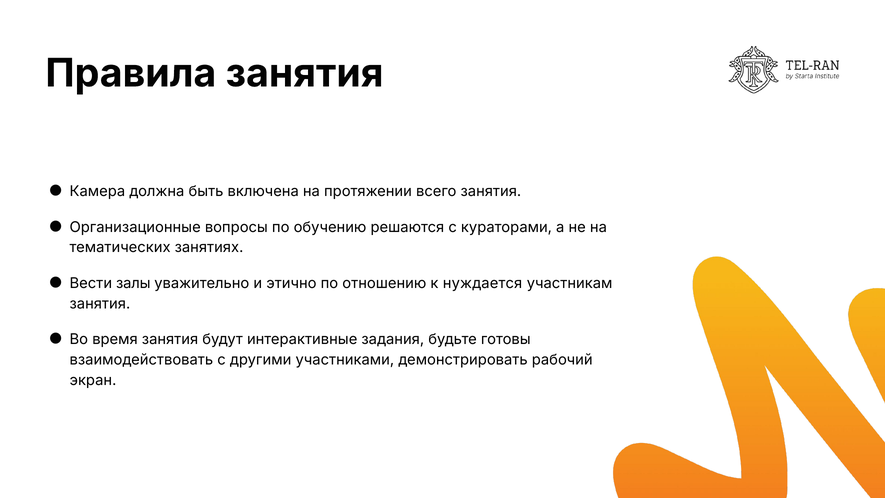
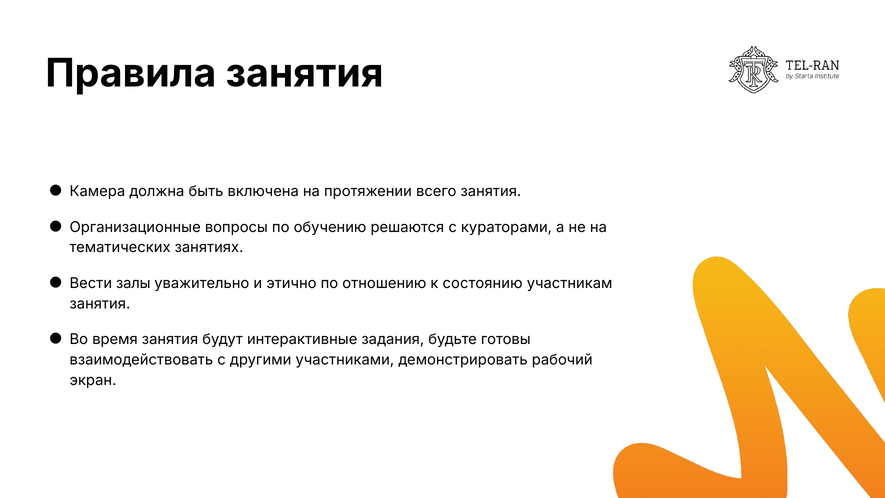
нуждается: нуждается -> состоянию (483, 283)
